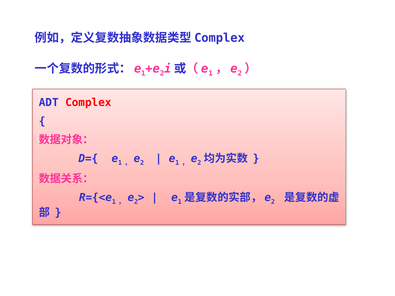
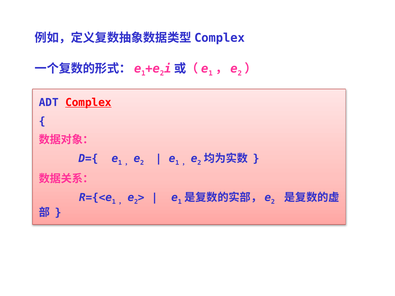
Complex underline: none -> present (88, 103)
